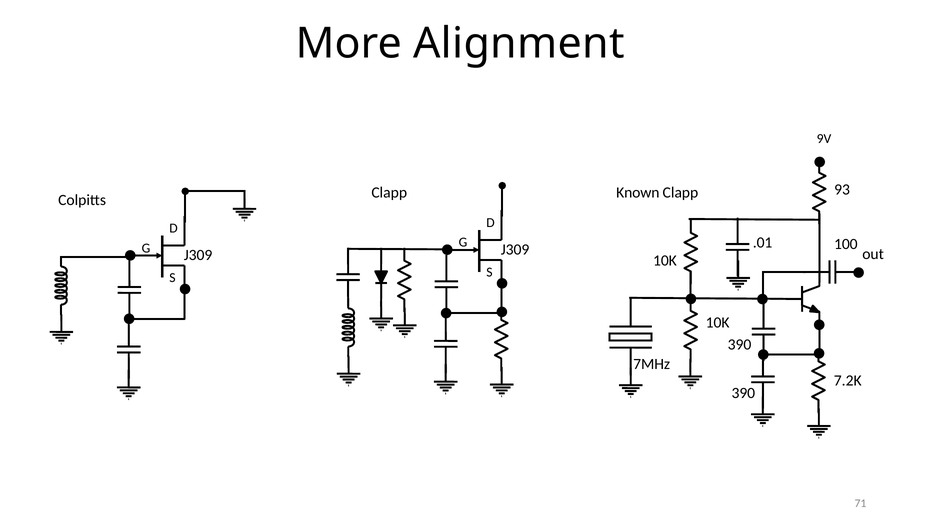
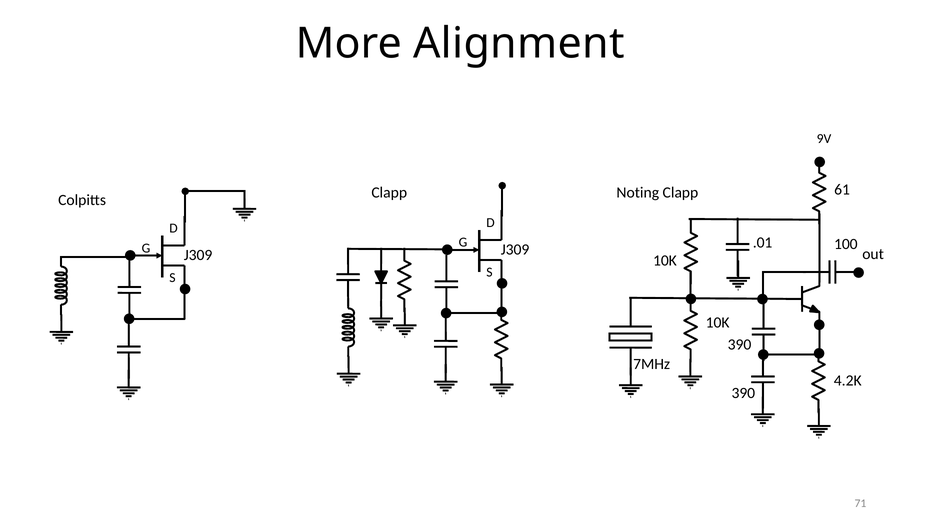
Known: Known -> Noting (638, 193)
93: 93 -> 61 (842, 190)
7.2K: 7.2K -> 4.2K (848, 381)
